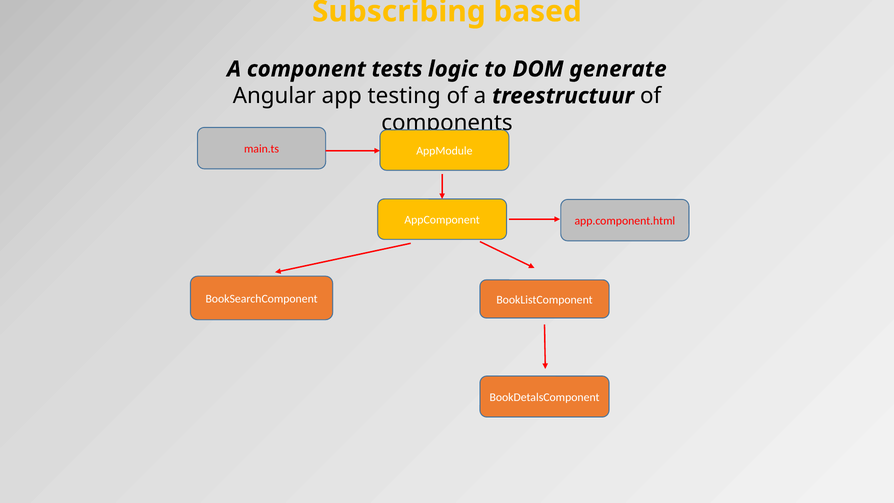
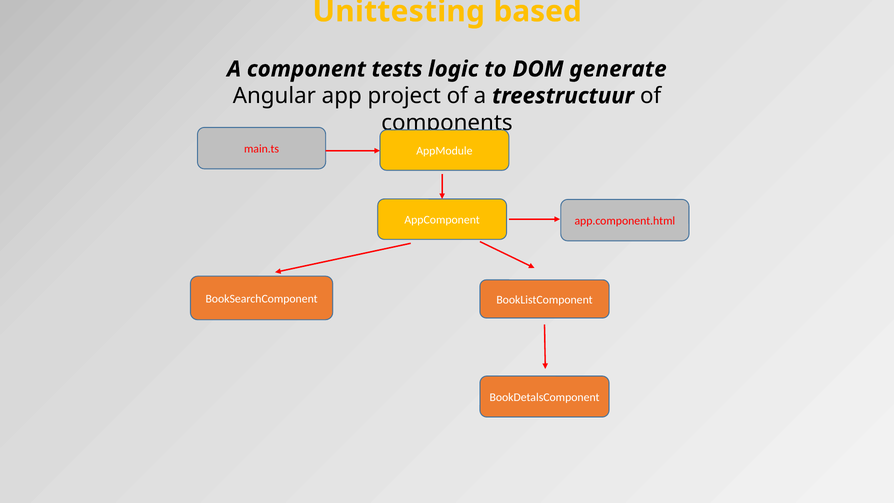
Subscribing: Subscribing -> Unittesting (399, 11)
testing: testing -> project (404, 96)
